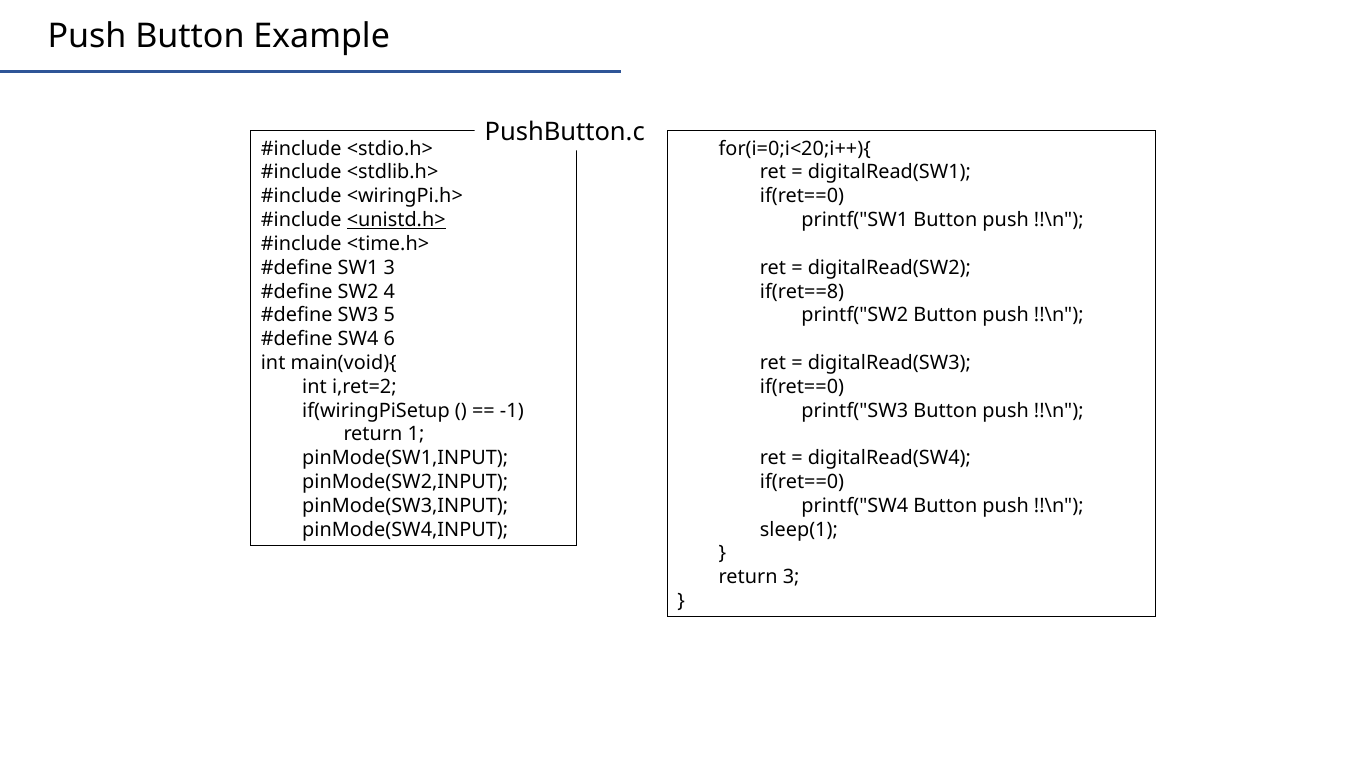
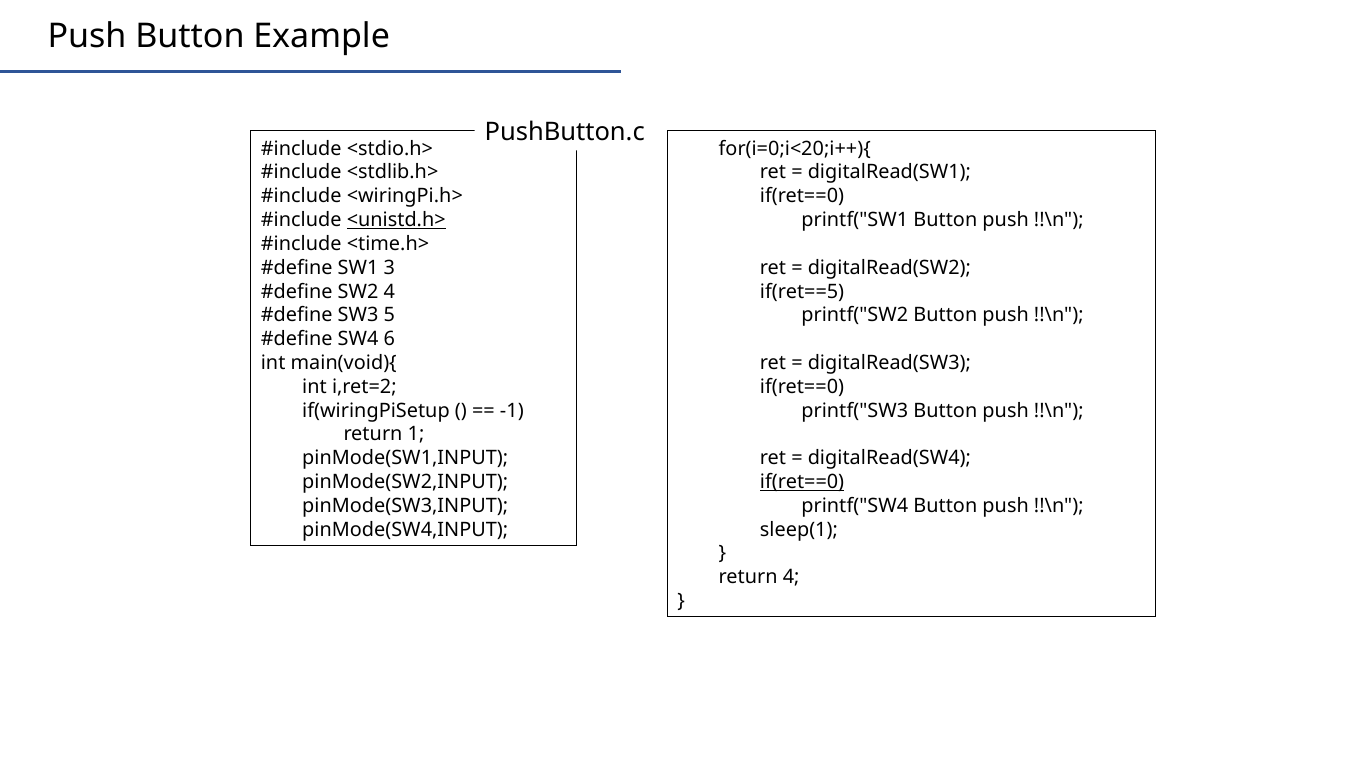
if(ret==8: if(ret==8 -> if(ret==5 (802, 292)
if(ret==0 underline: none -> present (802, 482)
return 3: 3 -> 4 (791, 578)
